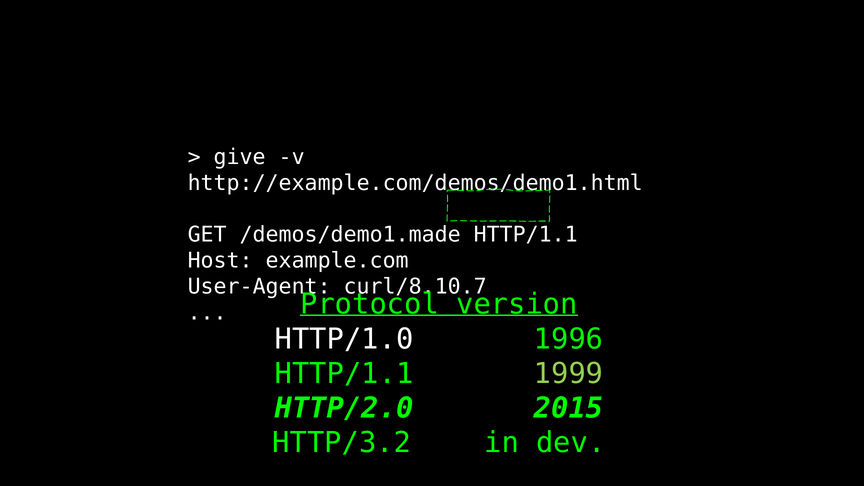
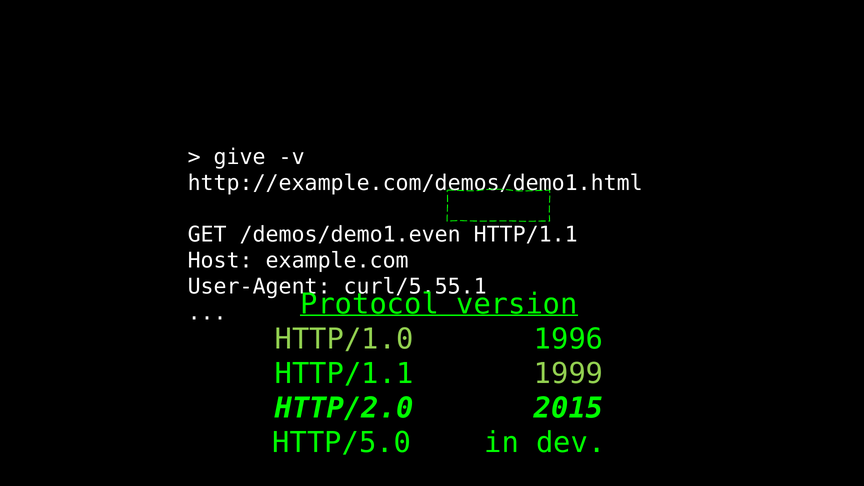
/demos/demo1.made: /demos/demo1.made -> /demos/demo1.even (350, 235)
curl/8.10.7: curl/8.10.7 -> curl/5.55.1 (415, 287)
HTTP/1.0 colour: white -> light green (344, 339)
HTTP/3.2: HTTP/3.2 -> HTTP/5.0 (342, 443)
